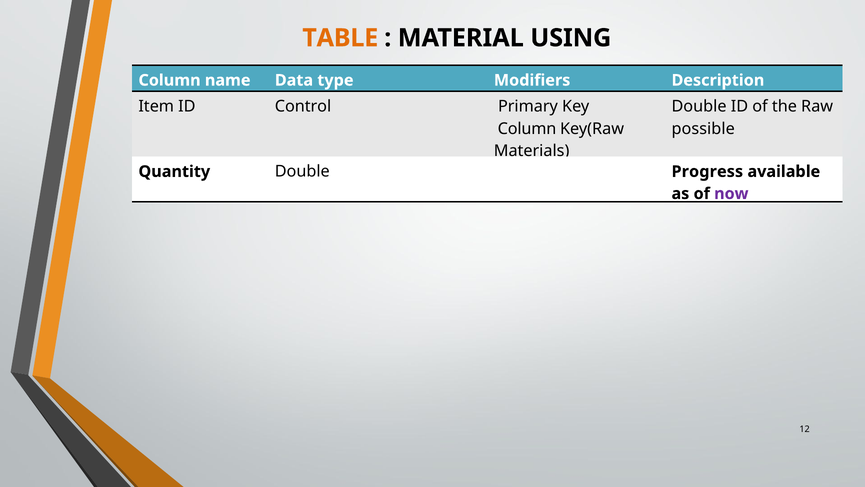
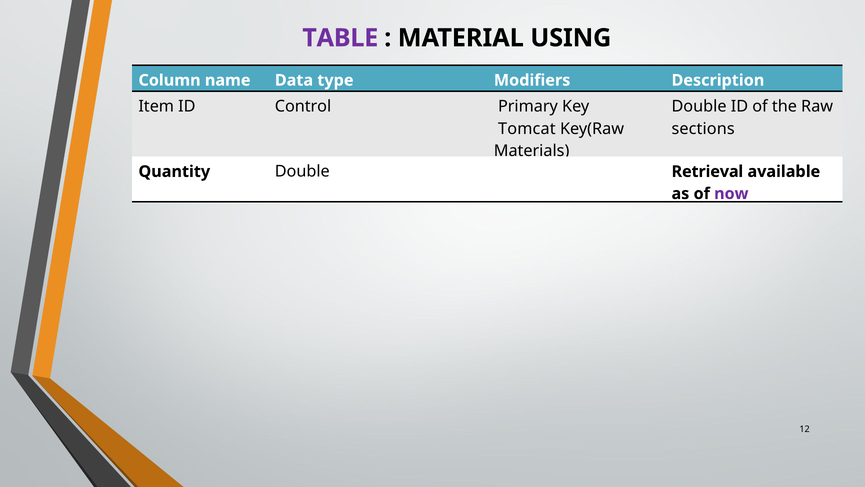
TABLE colour: orange -> purple (340, 38)
Column: Column -> Tomcat (527, 129)
possible: possible -> sections (703, 129)
Progress: Progress -> Retrieval (707, 171)
